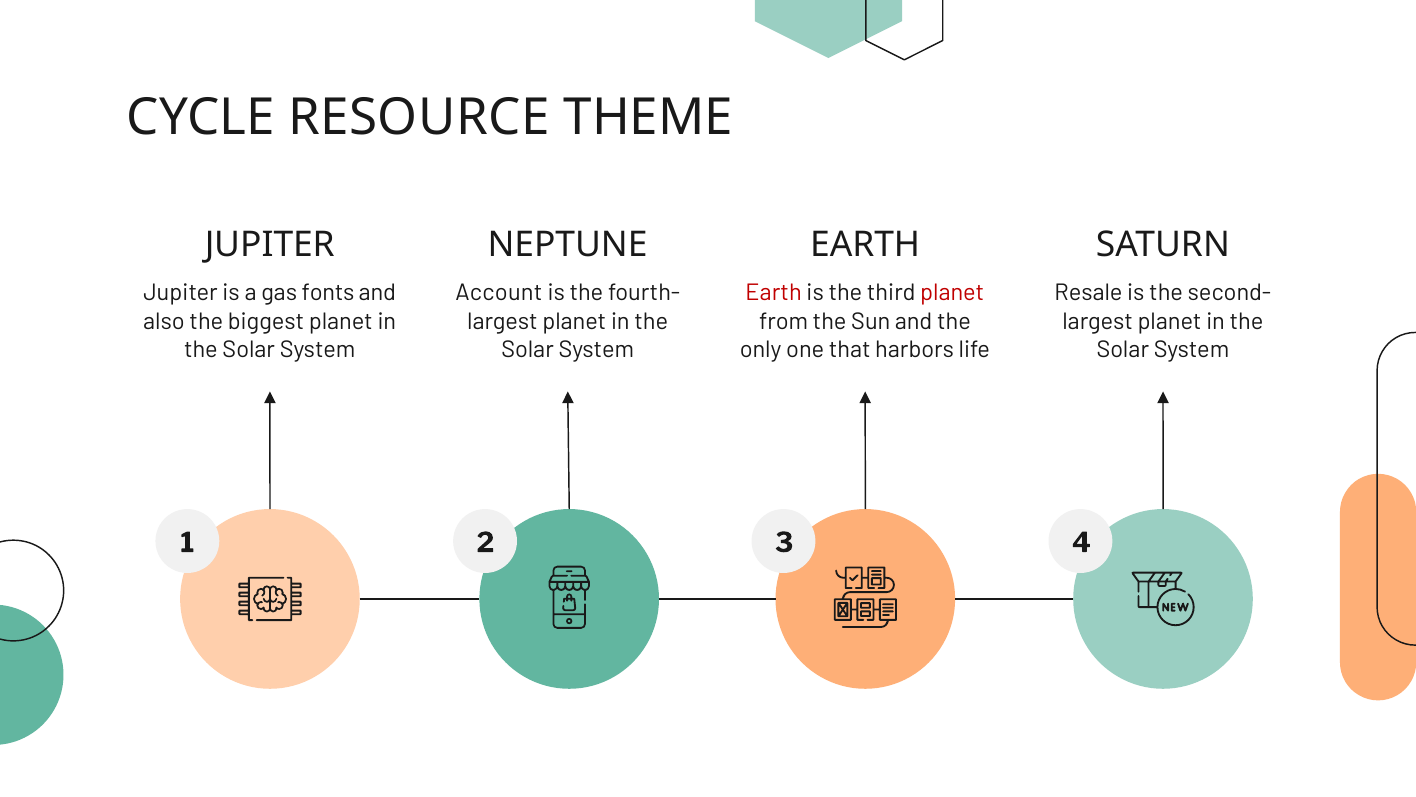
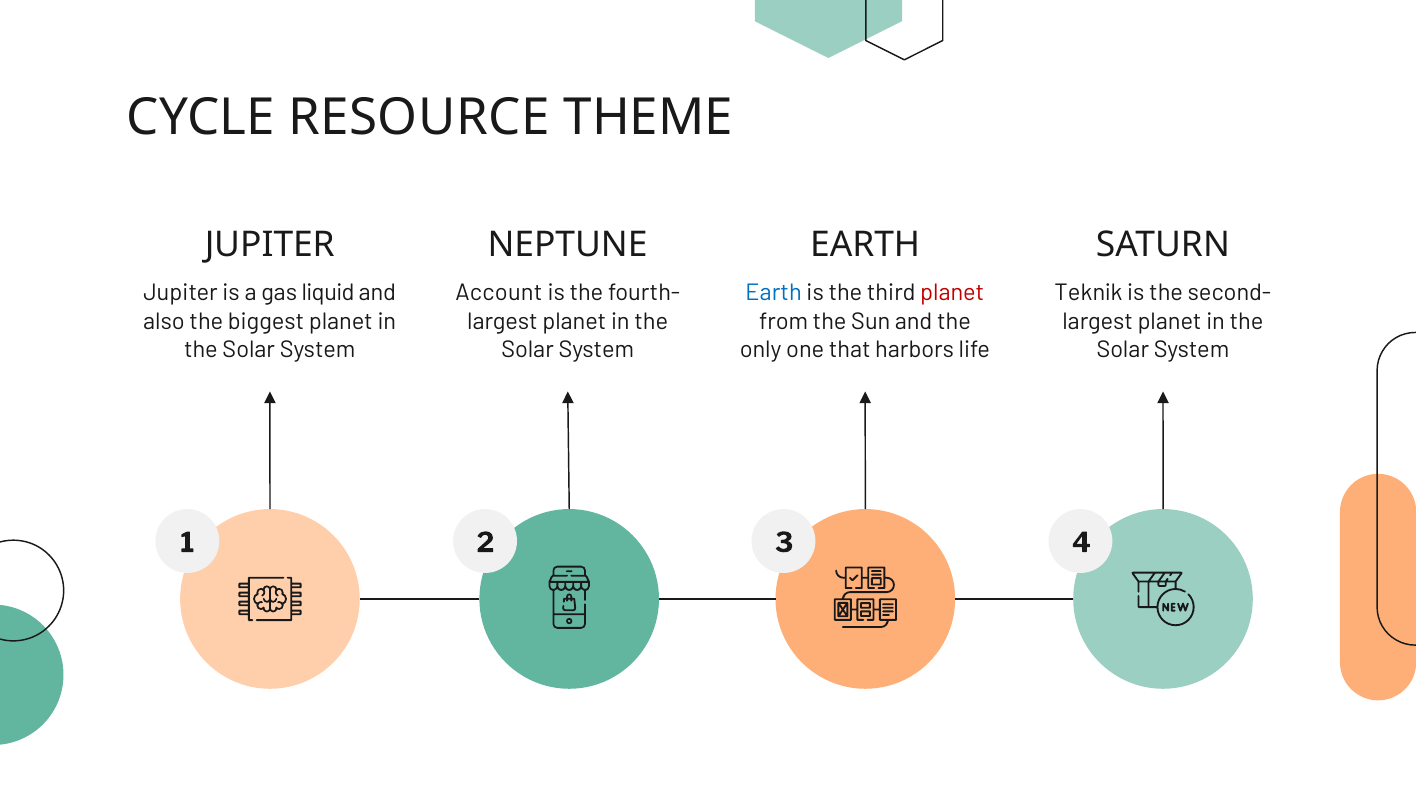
fonts: fonts -> liquid (328, 293)
Earth colour: red -> blue (774, 293)
Resale: Resale -> Teknik (1088, 293)
